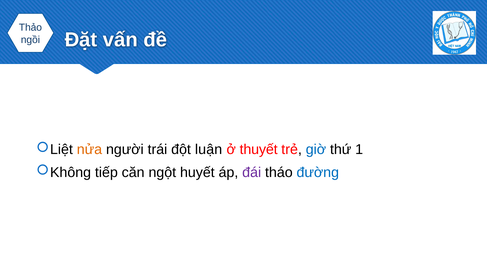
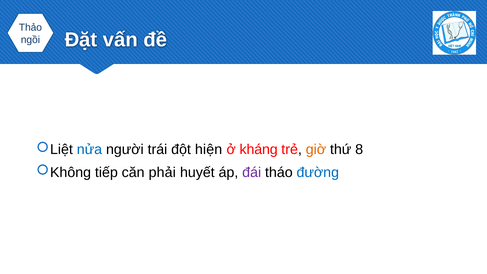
nửa colour: orange -> blue (89, 150)
luận: luận -> hiện (209, 150)
thuyết: thuyết -> kháng (259, 150)
giờ colour: blue -> orange (316, 150)
1: 1 -> 8 (359, 150)
ngột: ngột -> phải (162, 173)
